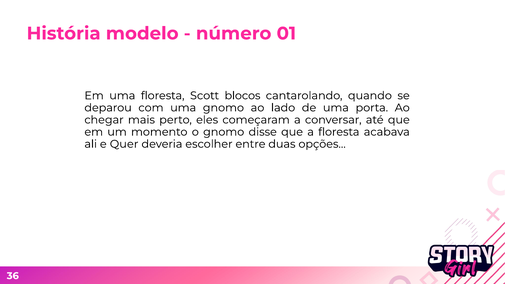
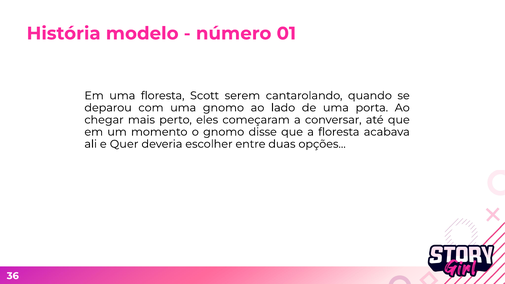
blocos: blocos -> serem (242, 96)
